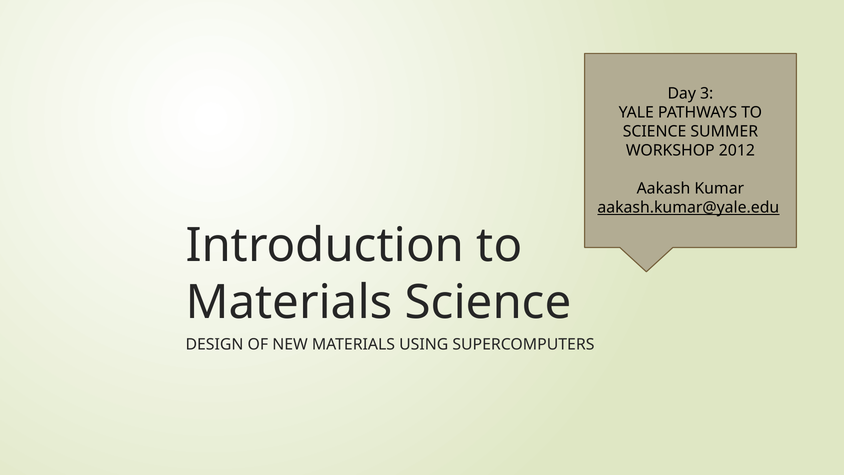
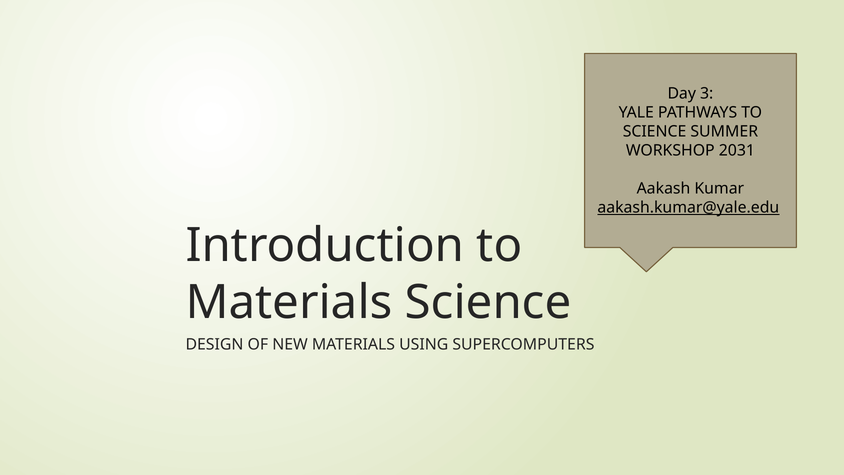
2012: 2012 -> 2031 (737, 150)
